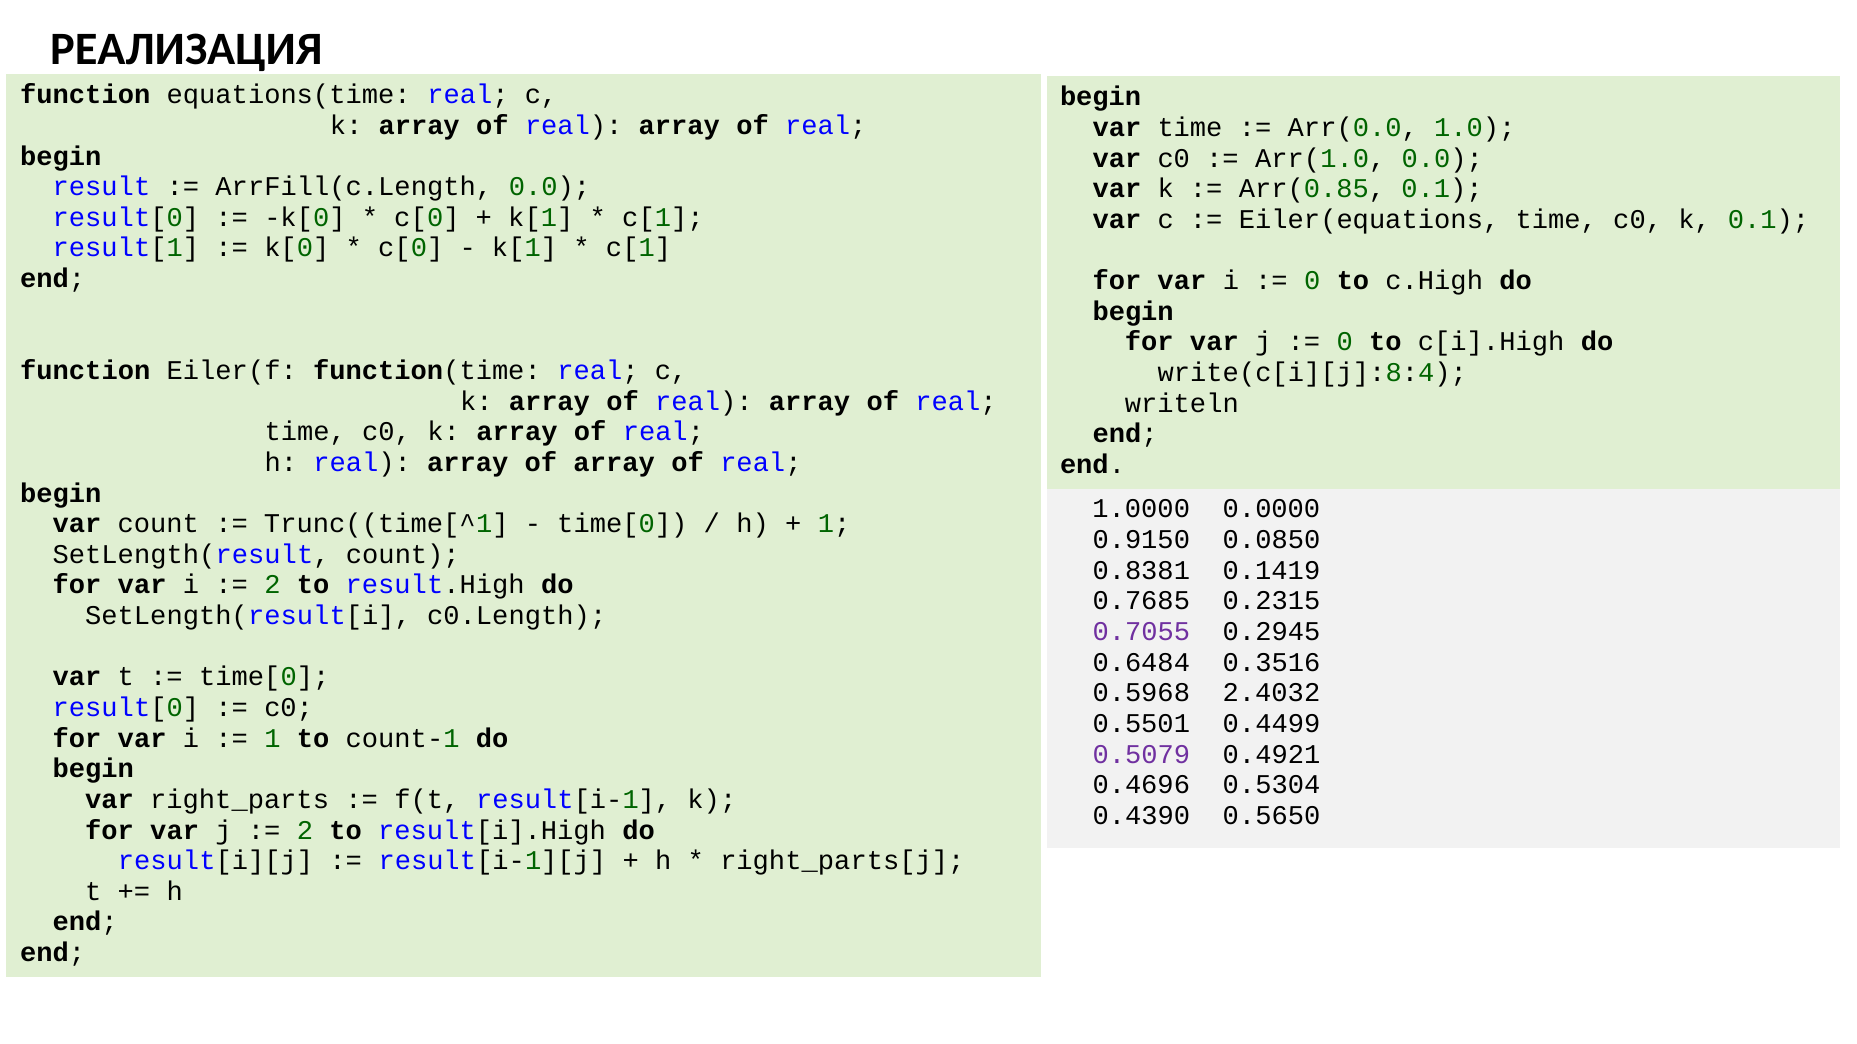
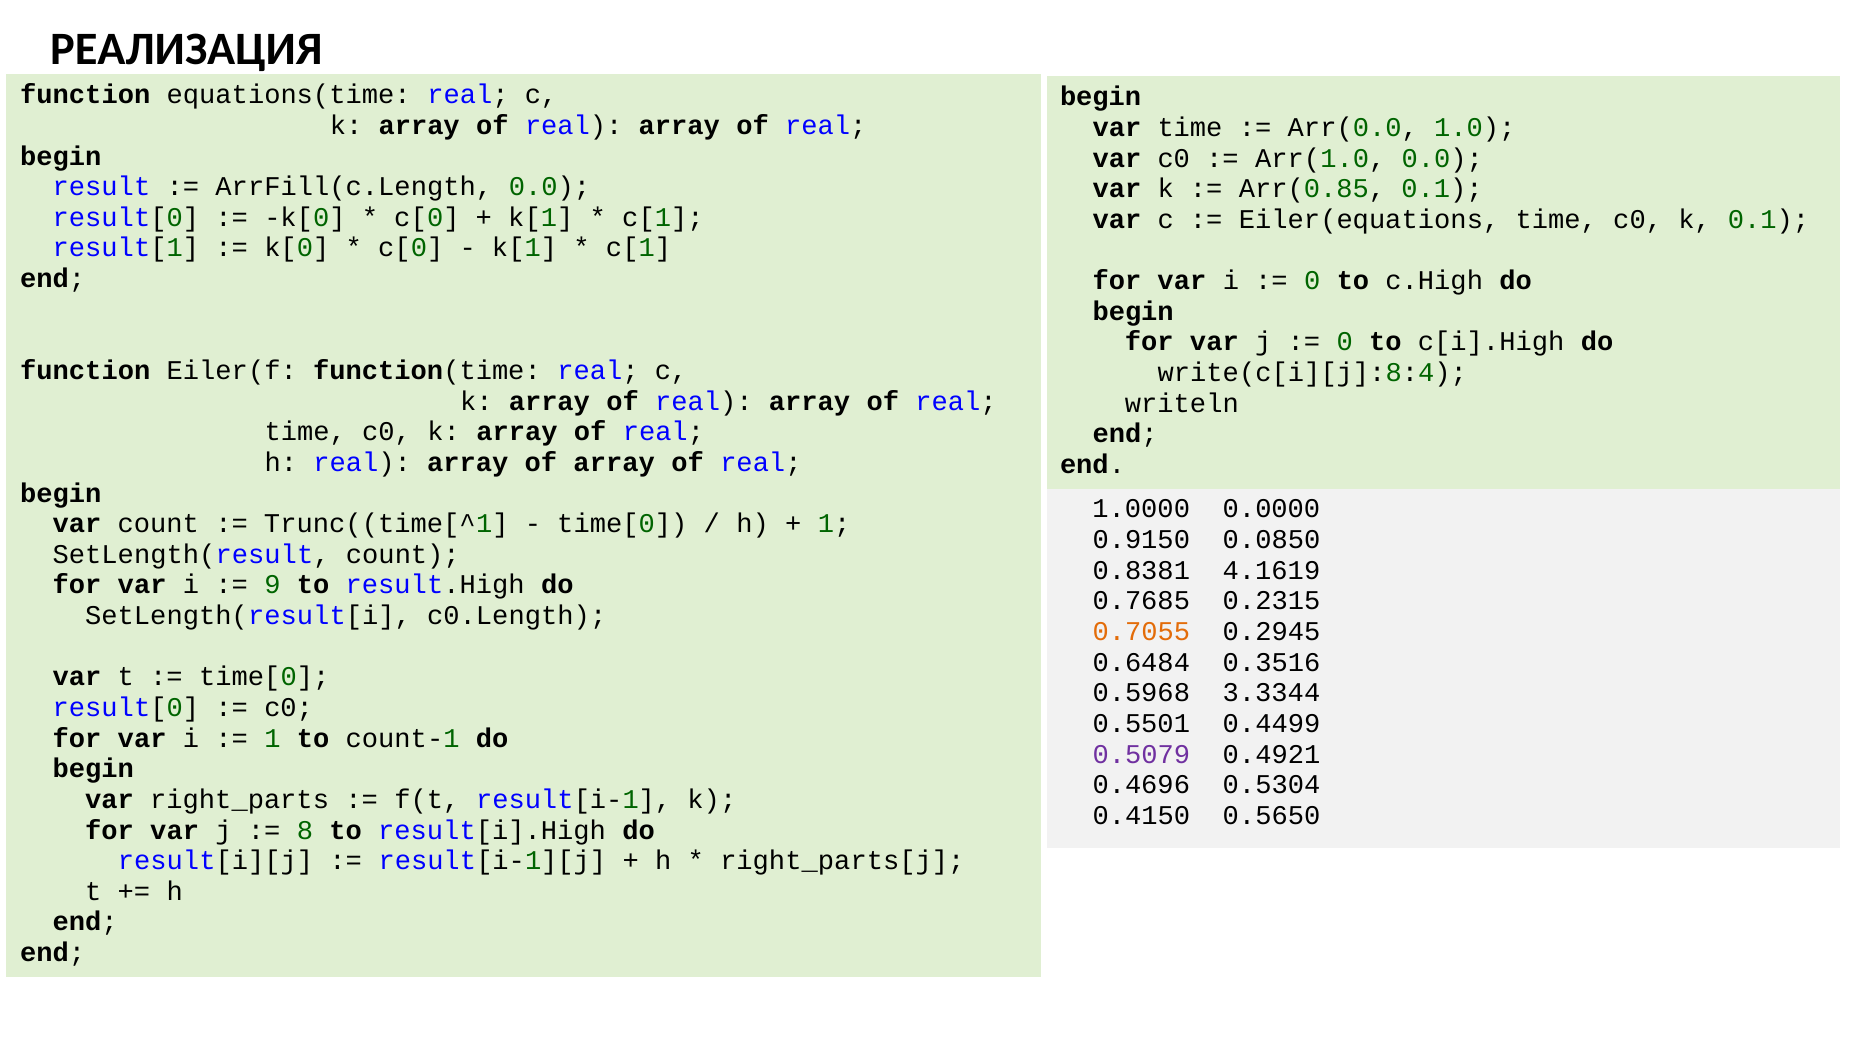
0.1419: 0.1419 -> 4.1619 (1271, 571)
2: 2 -> 9 (273, 585)
0.7055 colour: purple -> orange (1141, 632)
2.4032: 2.4032 -> 3.3344 (1271, 693)
0.4390: 0.4390 -> 0.4150 (1141, 816)
2: 2 -> 8 (305, 831)
